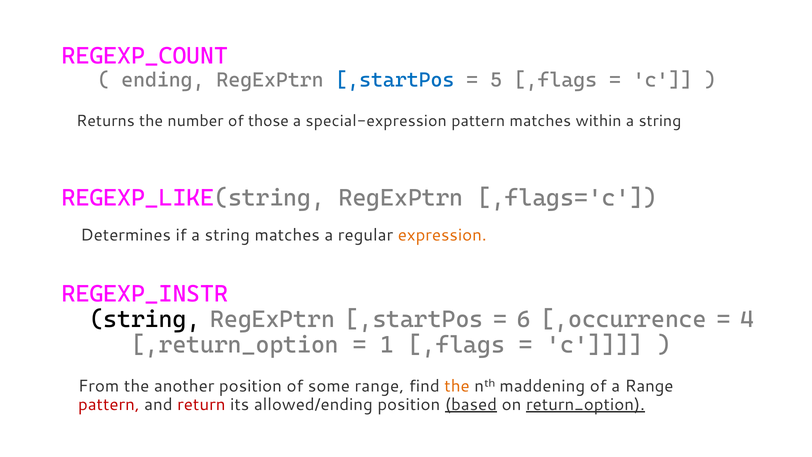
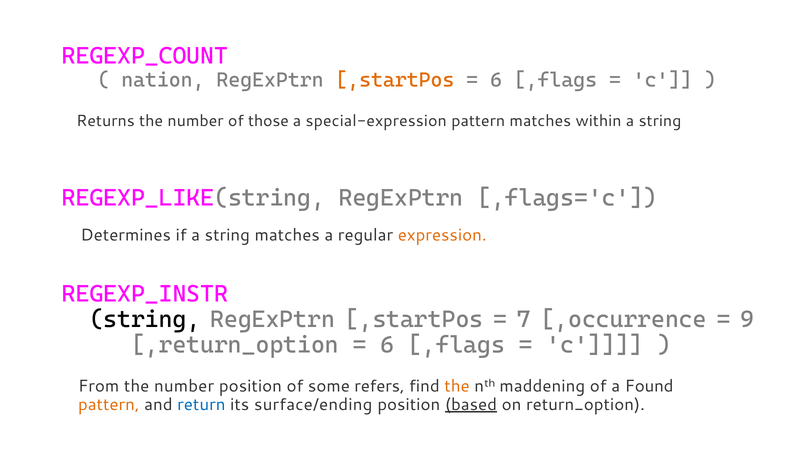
ending: ending -> nation (163, 80)
,startPos colour: blue -> orange (395, 80)
5: 5 -> 6 (496, 80)
6: 6 -> 7 (524, 319)
4: 4 -> 9 (747, 319)
1: 1 -> 6 (387, 345)
From the another: another -> number (184, 386)
some range: range -> refers (379, 386)
a Range: Range -> Found (649, 386)
pattern colour: red -> orange (109, 404)
return colour: red -> blue (201, 404)
allowed/ending: allowed/ending -> surface/ending (313, 404)
return_option underline: present -> none (585, 404)
